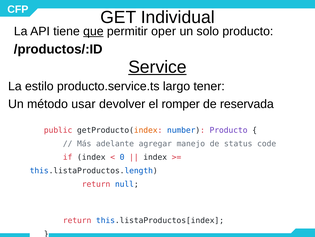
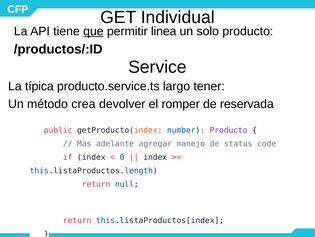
oper: oper -> linea (164, 31)
Service underline: present -> none (157, 67)
estilo: estilo -> típica (39, 86)
usar: usar -> crea (83, 104)
